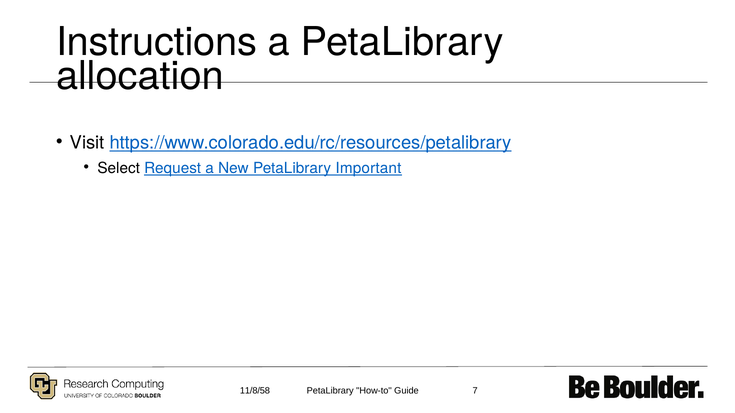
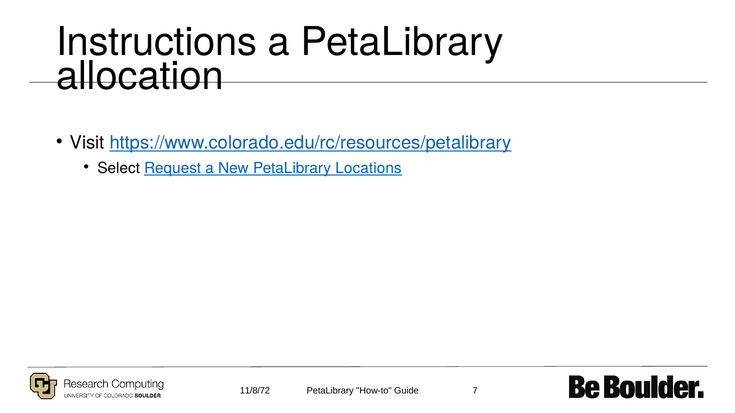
Important: Important -> Locations (368, 168)
11/8/58: 11/8/58 -> 11/8/72 (255, 391)
